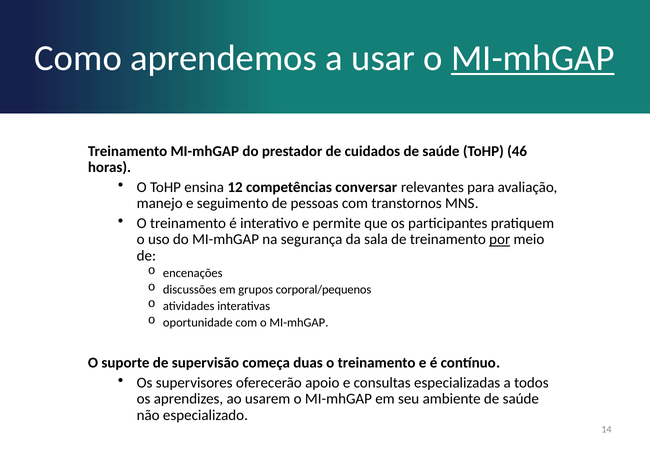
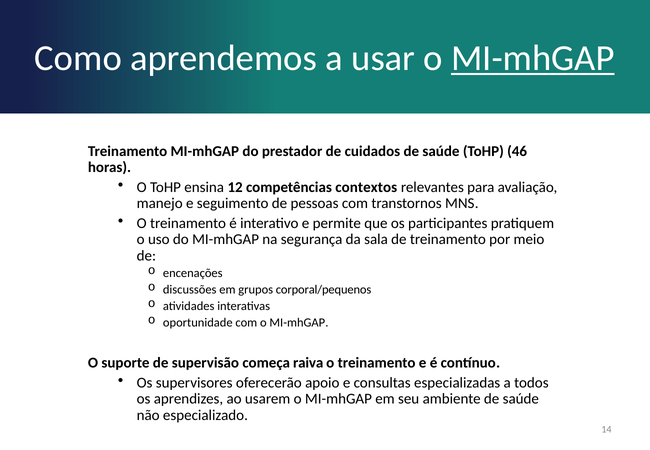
conversar: conversar -> contextos (366, 187)
por underline: present -> none (500, 239)
duas: duas -> raiva (308, 363)
